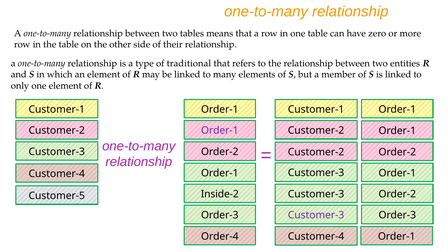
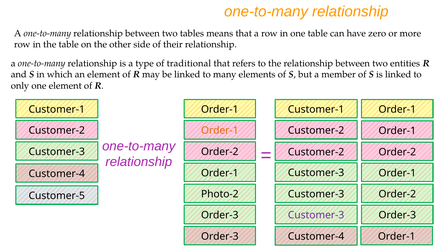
Order-1 colour: purple -> orange (220, 131)
Inside-2: Inside-2 -> Photo-2 (220, 194)
Order-4: Order-4 -> Order-3 (220, 236)
